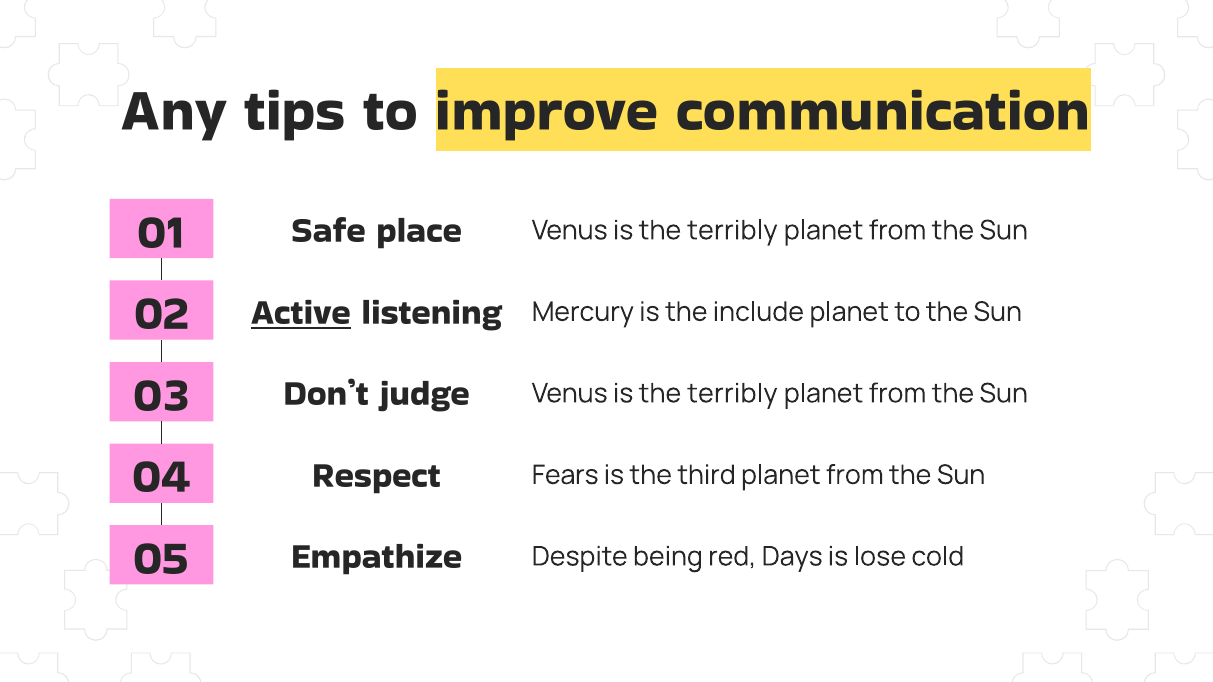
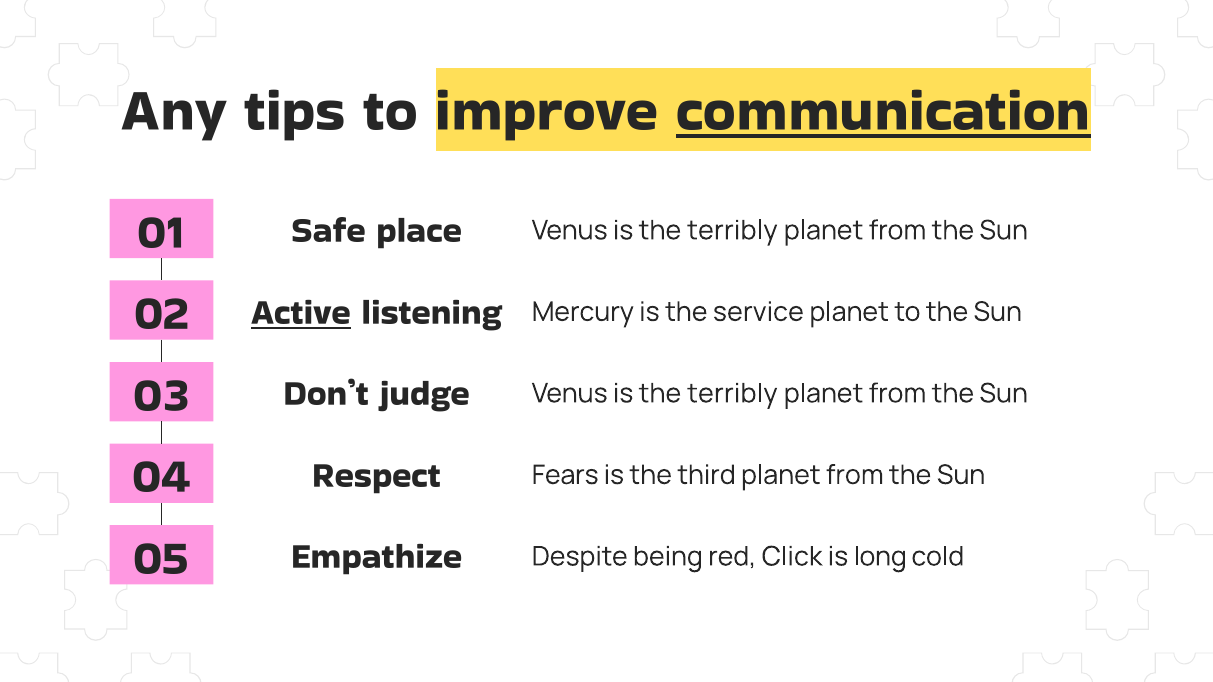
communication underline: none -> present (883, 111)
include: include -> service (758, 312)
Days: Days -> Click (792, 557)
lose: lose -> long (880, 557)
